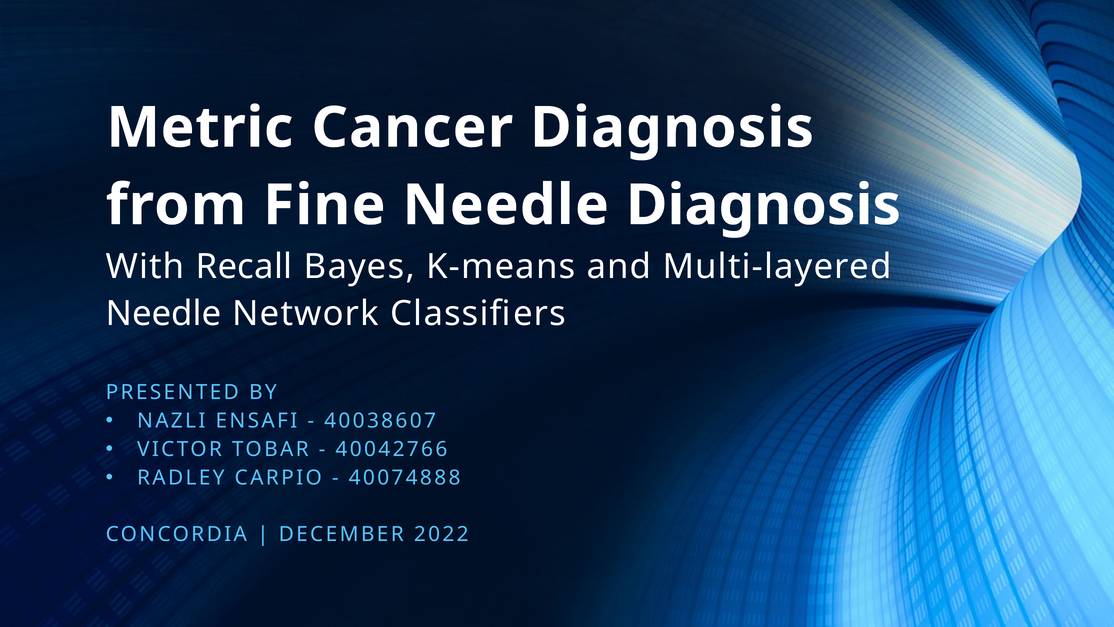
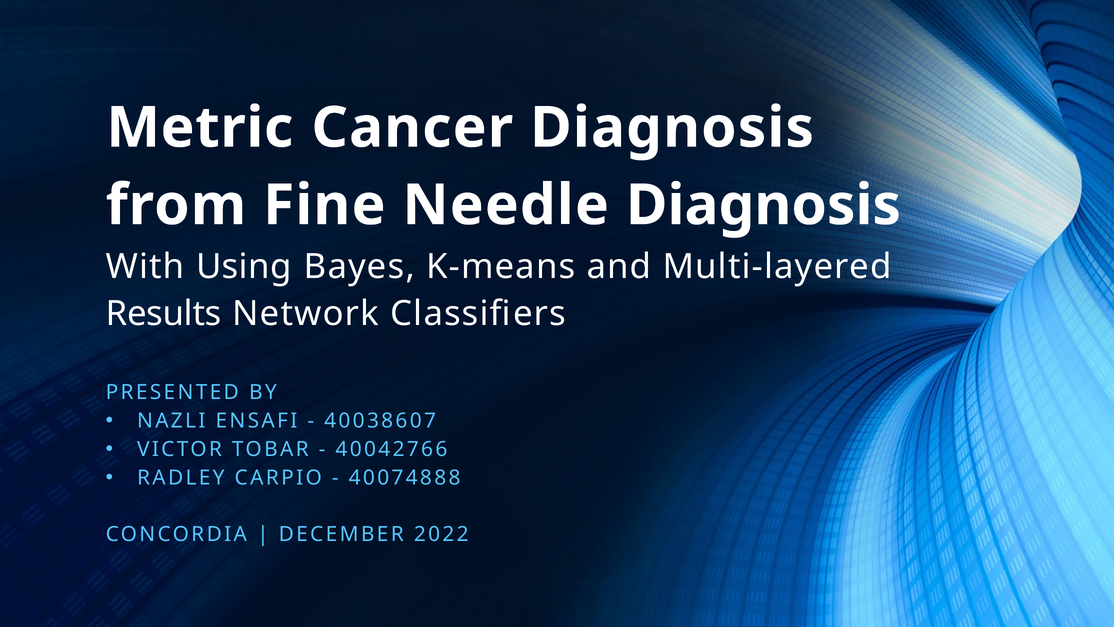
Recall: Recall -> Using (244, 267)
Needle: Needle -> Results (164, 314)
